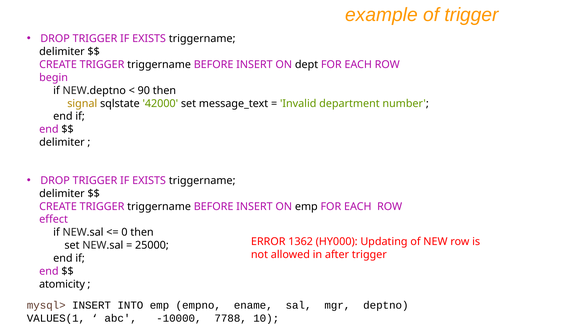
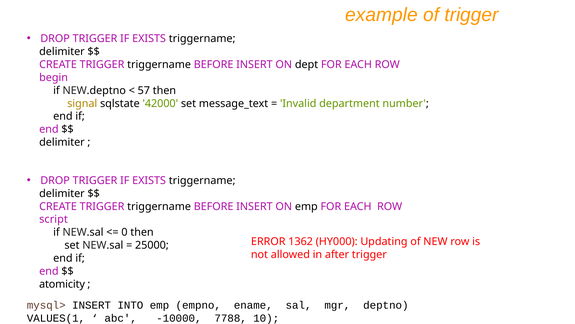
90: 90 -> 57 (144, 90)
effect: effect -> script (54, 219)
